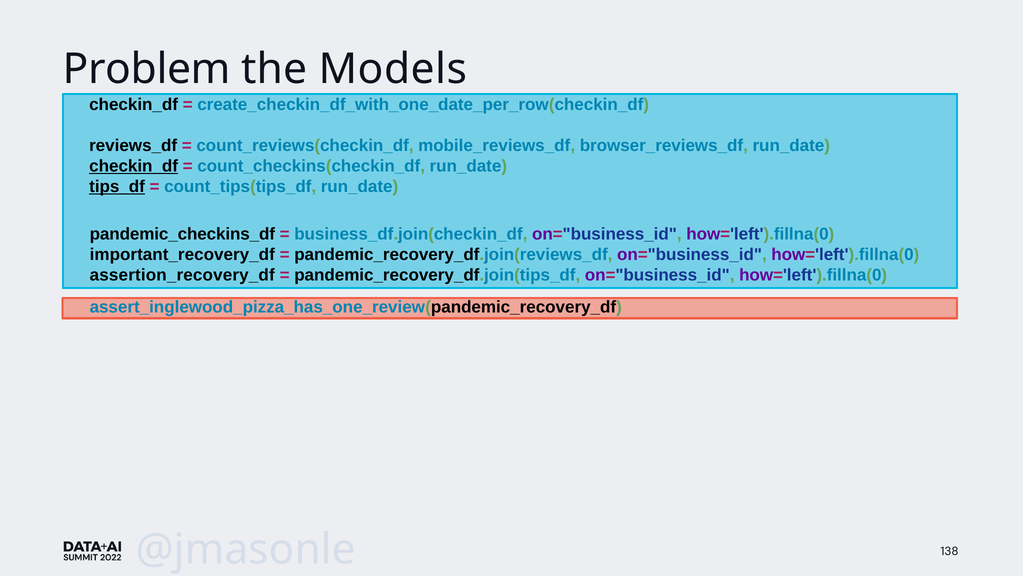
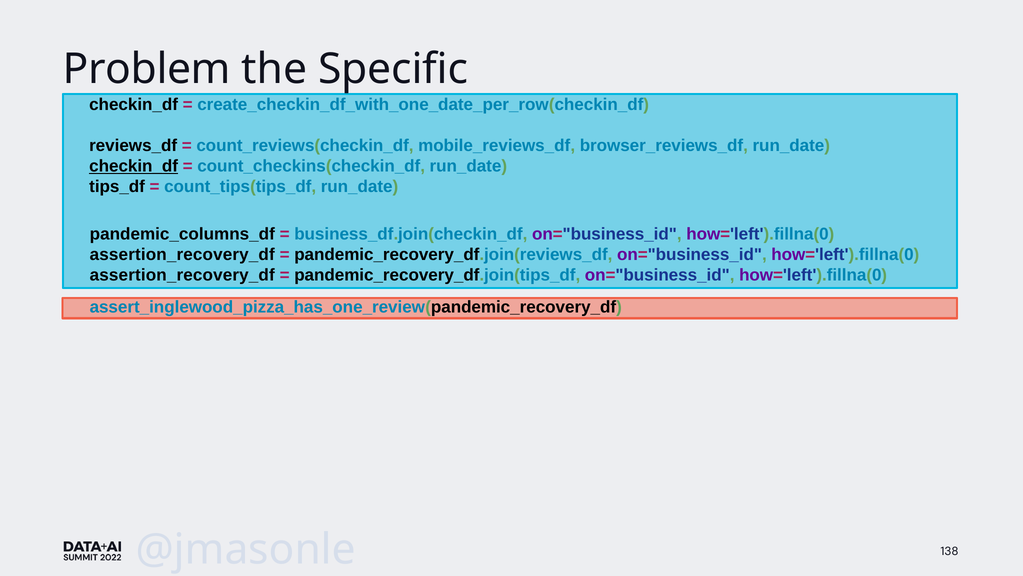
Models: Models -> Specific (393, 69)
tips_df underline: present -> none (117, 187)
pandemic_checkins_df: pandemic_checkins_df -> pandemic_columns_df (182, 234)
important_recovery_df: important_recovery_df -> assertion_recovery_df (182, 255)
